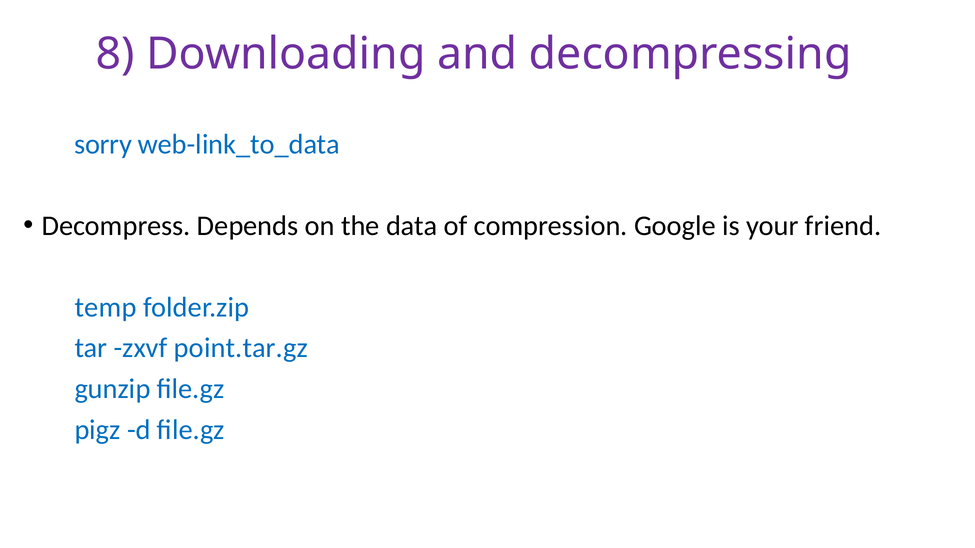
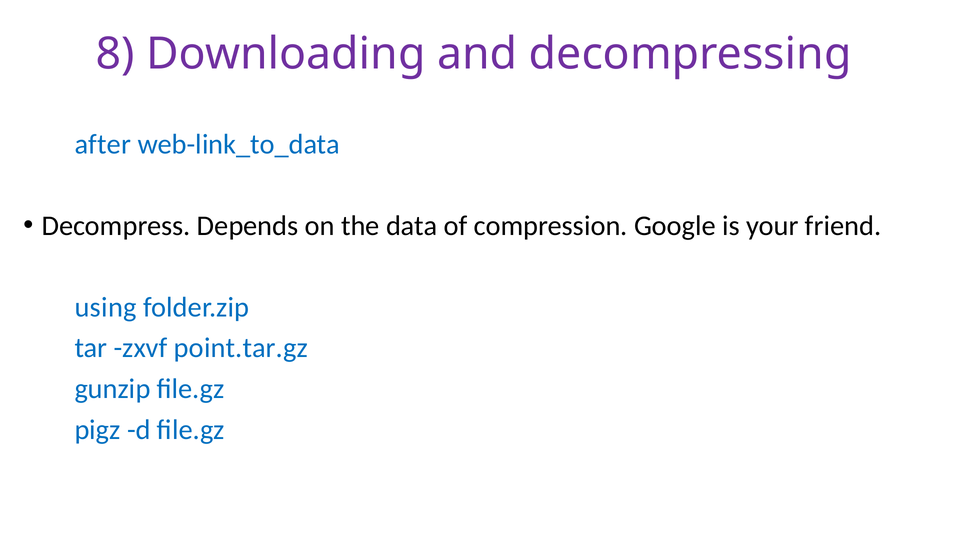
sorry: sorry -> after (103, 144)
temp: temp -> using (106, 307)
